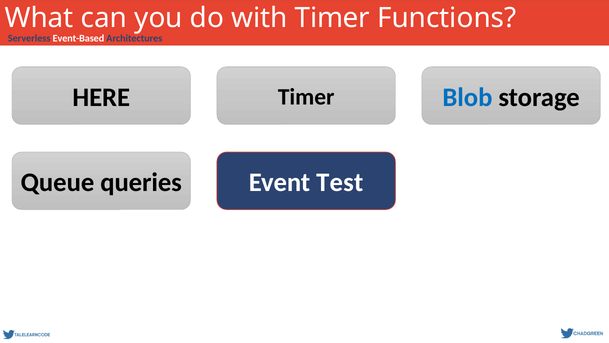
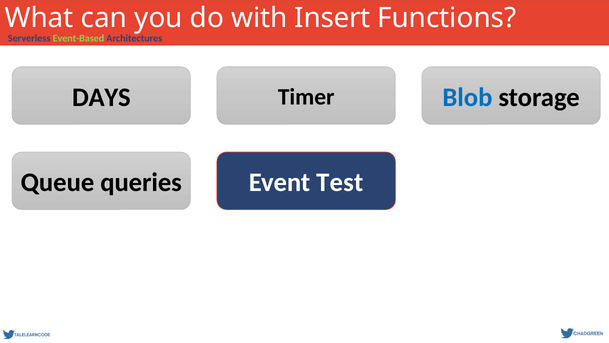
with Timer: Timer -> Insert (332, 18)
Event-Based colour: white -> light green (78, 38)
HERE: HERE -> DAYS (101, 97)
